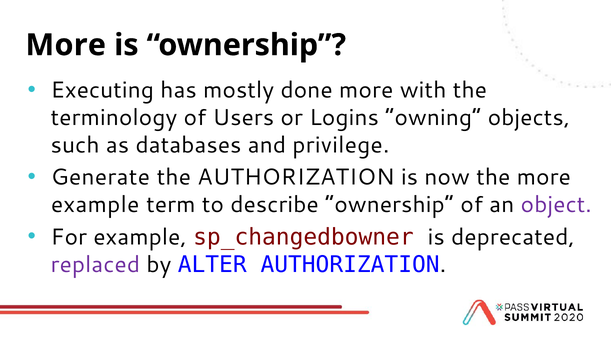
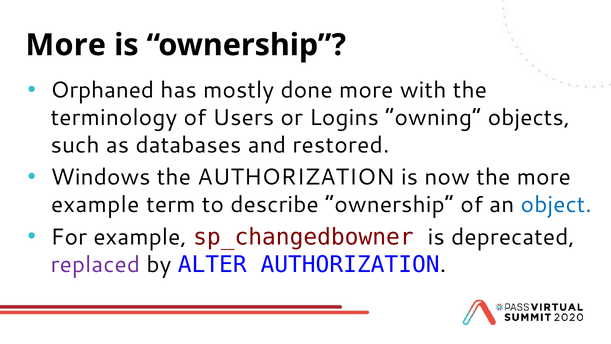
Executing: Executing -> Orphaned (102, 90)
privilege: privilege -> restored (341, 145)
Generate: Generate -> Windows (101, 177)
object colour: purple -> blue (556, 205)
